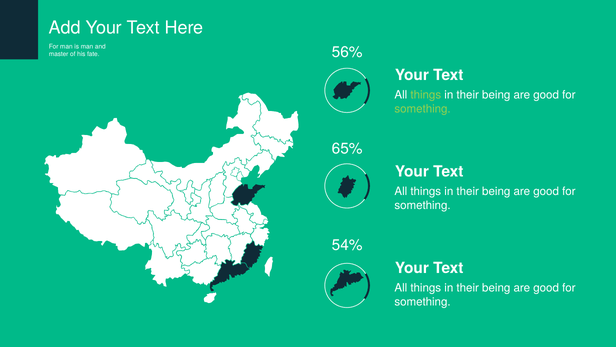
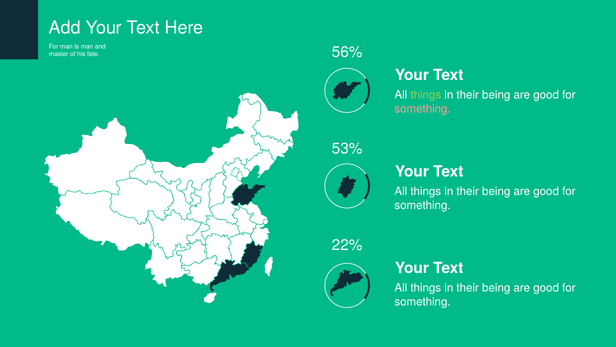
something colour: light green -> pink (423, 109)
65%: 65% -> 53% (347, 148)
54%: 54% -> 22% (347, 245)
